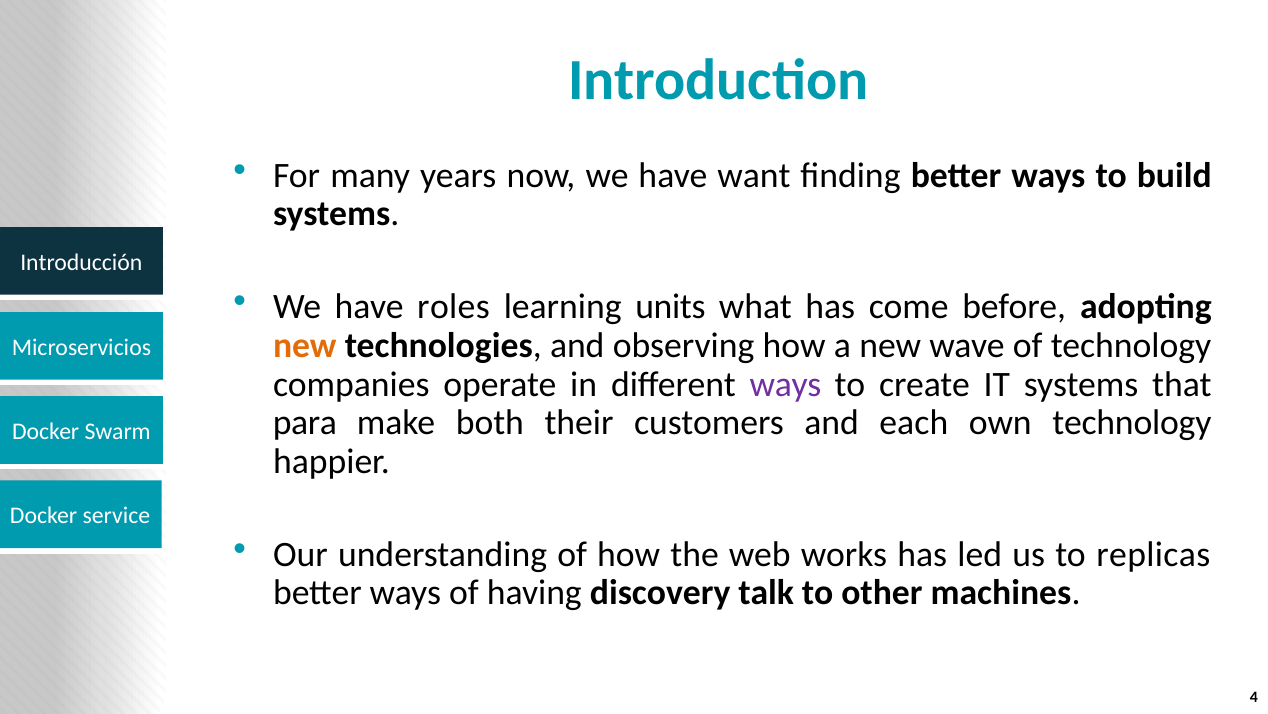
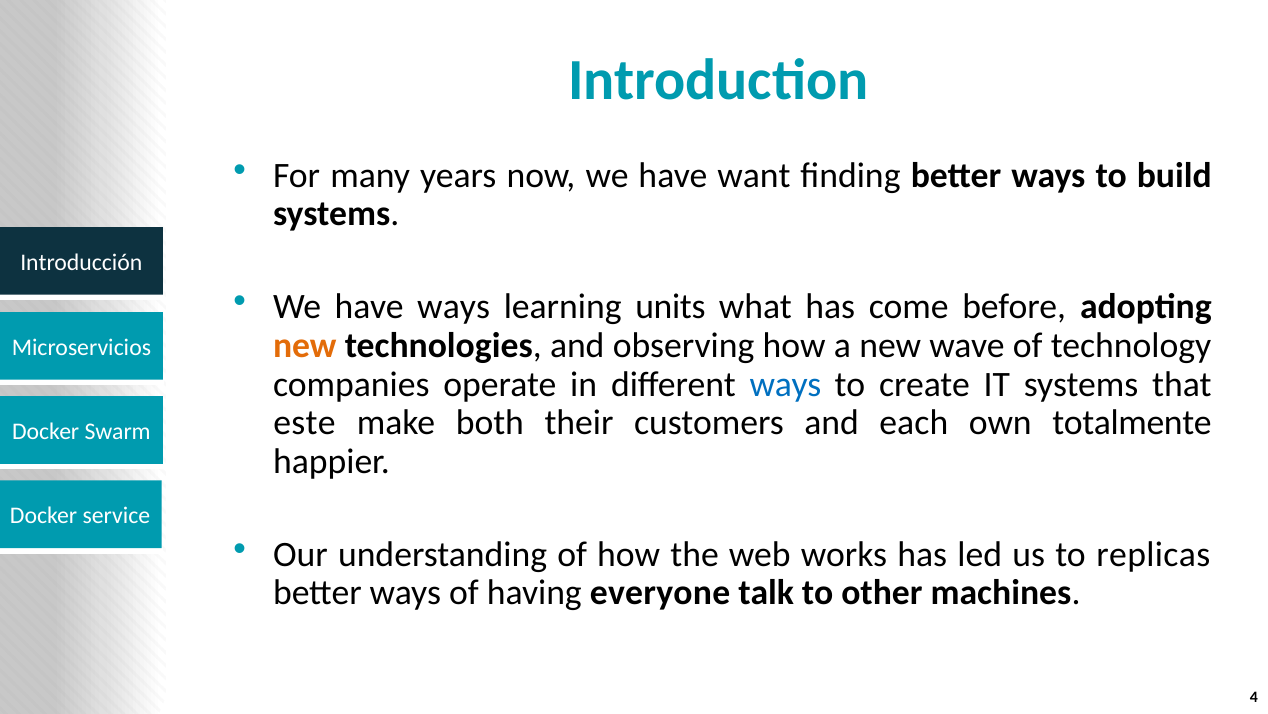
have roles: roles -> ways (454, 307)
ways colour: purple -> blue (785, 384)
para: para -> este (305, 422)
own technology: technology -> totalmente (1132, 422)
discovery: discovery -> everyone (660, 592)
